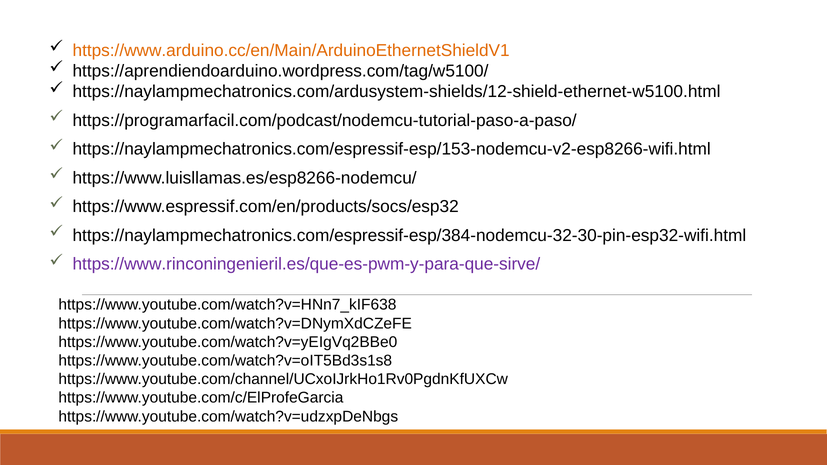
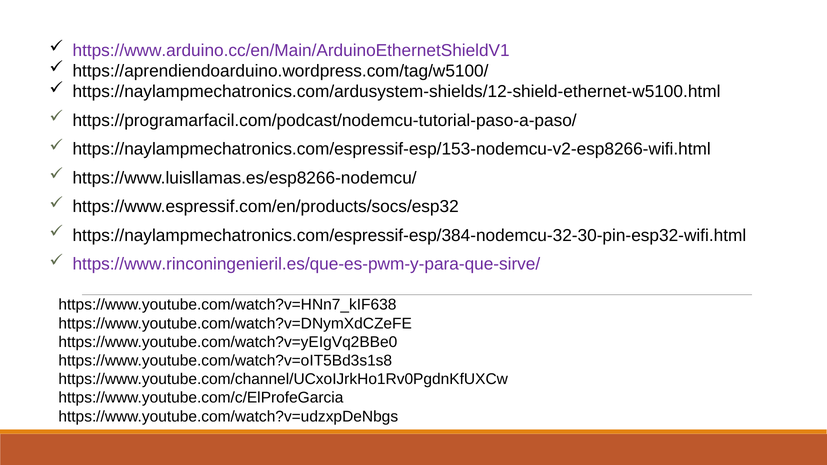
https://www.arduino.cc/en/Main/ArduinoEthernetShieldV1 colour: orange -> purple (291, 50)
